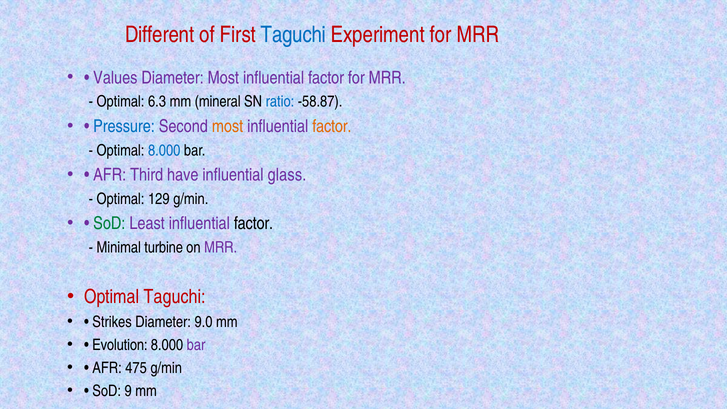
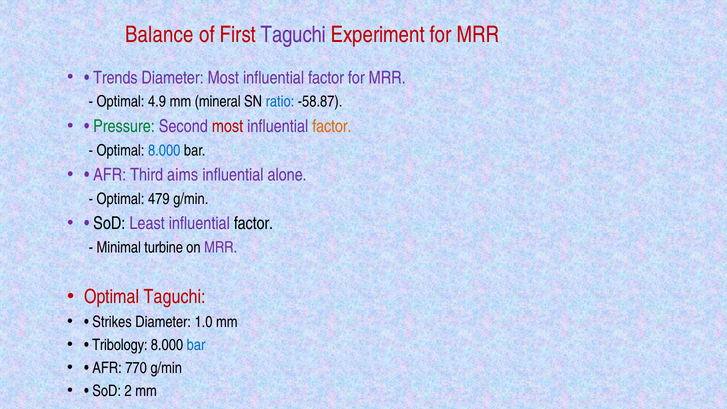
Different: Different -> Balance (159, 35)
Taguchi colour: blue -> purple (293, 35)
Values: Values -> Trends (115, 78)
6.3: 6.3 -> 4.9 (157, 102)
Pressure colour: blue -> green (124, 126)
most colour: orange -> red (228, 126)
have: have -> aims (183, 175)
glass: glass -> alone (287, 175)
129: 129 -> 479 (159, 199)
SoD colour: green -> black (109, 224)
9.0: 9.0 -> 1.0 (204, 322)
Evolution: Evolution -> Tribology (120, 345)
bar colour: purple -> blue (196, 345)
475: 475 -> 770 (136, 368)
9: 9 -> 2 (128, 391)
